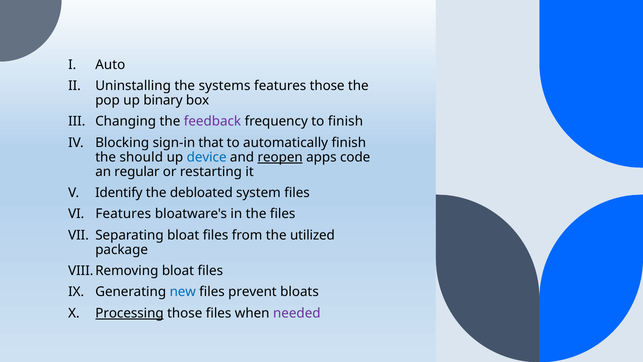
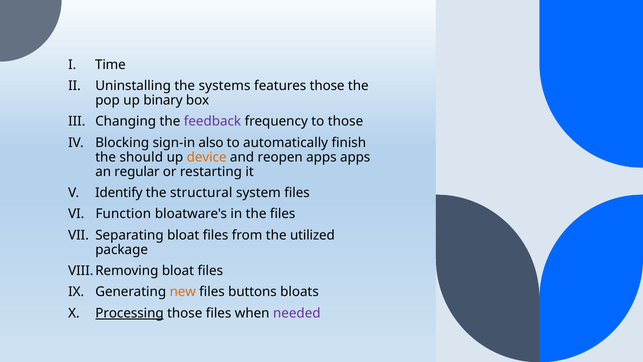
Auto: Auto -> Time (110, 65)
to finish: finish -> those (346, 121)
that: that -> also (211, 143)
device colour: blue -> orange (207, 157)
reopen underline: present -> none (280, 157)
apps code: code -> apps (355, 157)
debloated: debloated -> structural (201, 193)
Features: Features -> Function (123, 214)
new colour: blue -> orange (183, 292)
prevent: prevent -> buttons (252, 292)
